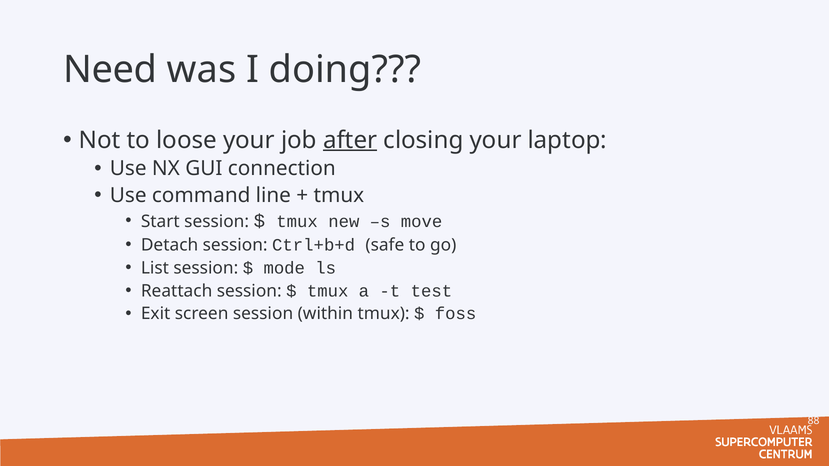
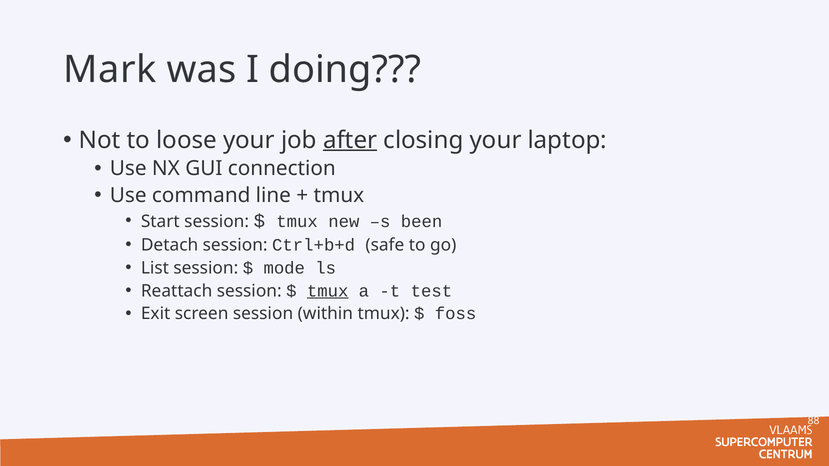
Need: Need -> Mark (110, 70)
move: move -> been (422, 222)
tmux underline: none -> present (328, 291)
